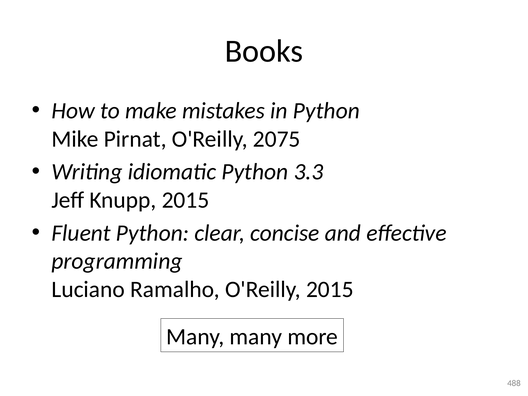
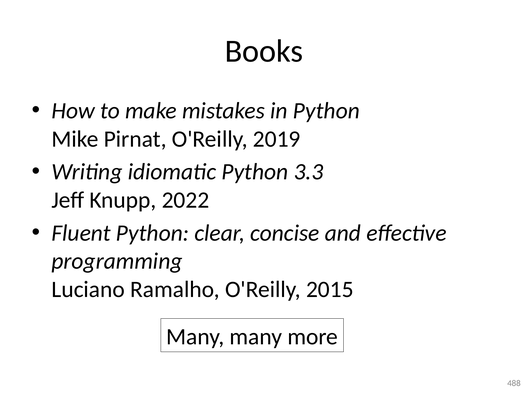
2075: 2075 -> 2019 (277, 139)
Knupp 2015: 2015 -> 2022 (186, 200)
